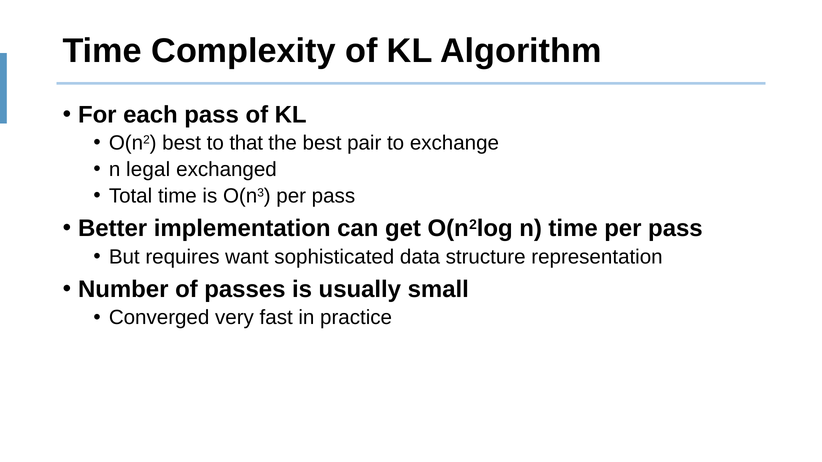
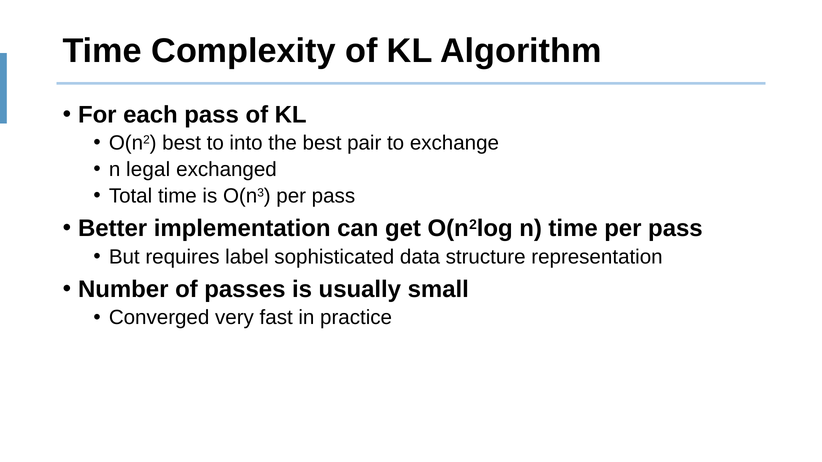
that: that -> into (246, 143)
want: want -> label (247, 257)
